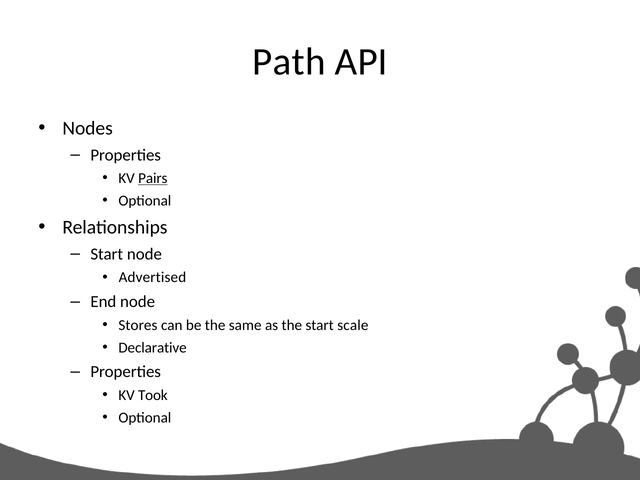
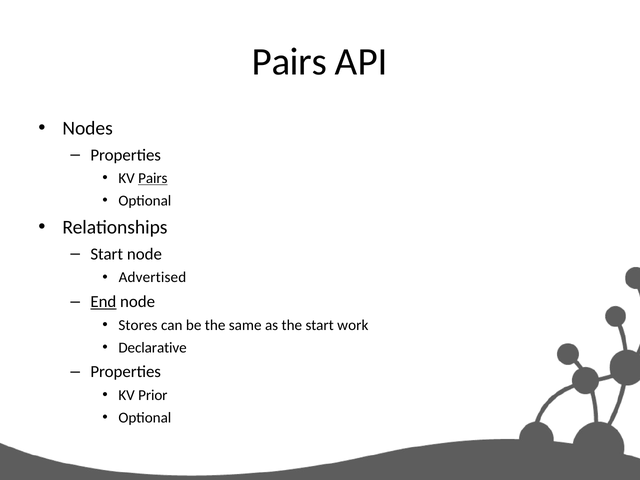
Path: Path -> Pairs (289, 62)
End underline: none -> present (103, 302)
scale: scale -> work (353, 325)
Took: Took -> Prior (153, 395)
